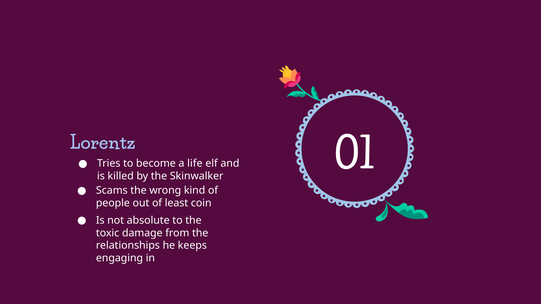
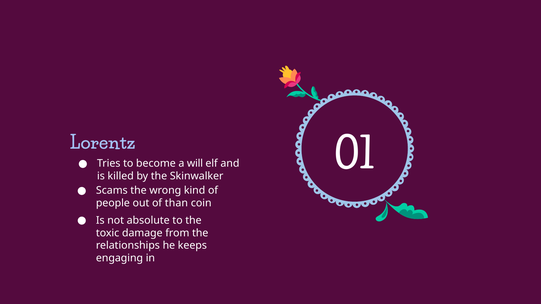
life: life -> will (195, 164)
least: least -> than (176, 203)
